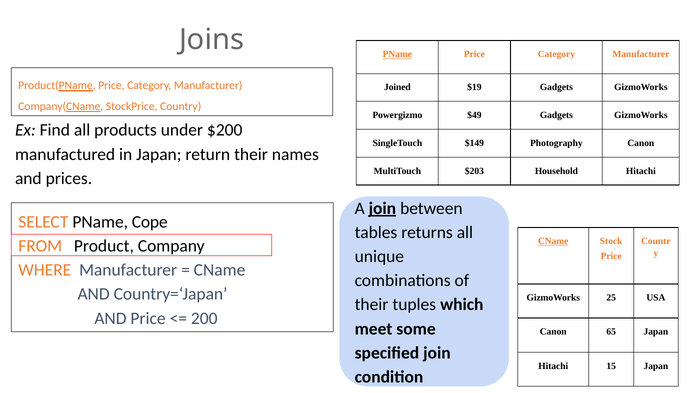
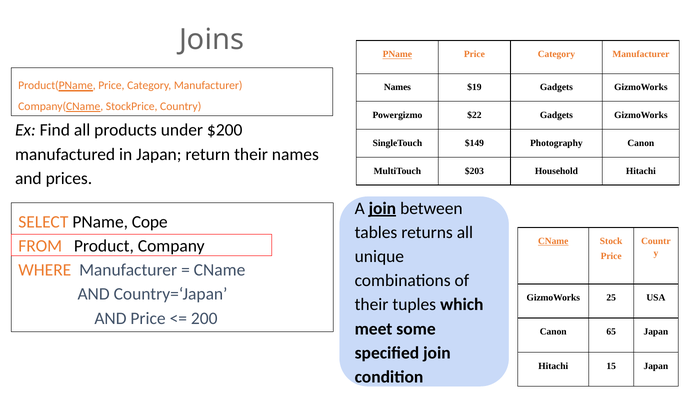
Joined: Joined -> Names (397, 87)
$49: $49 -> $22 (474, 115)
